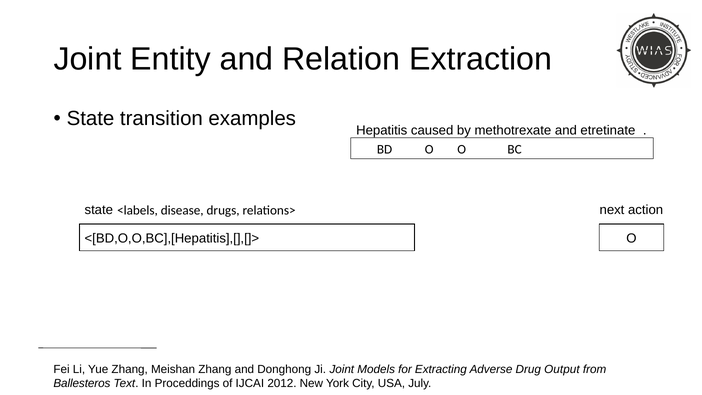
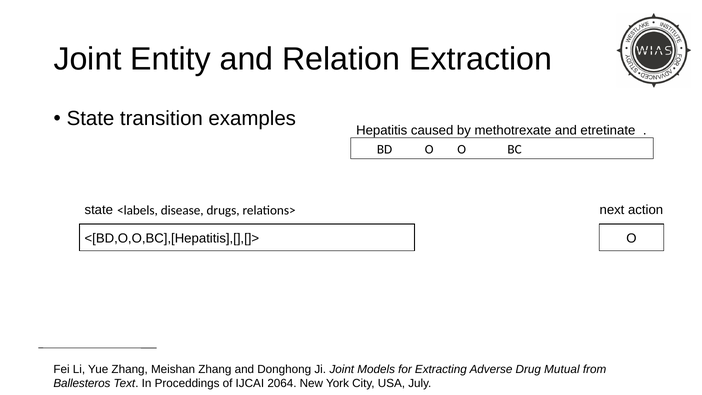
Output: Output -> Mutual (562, 369)
2012: 2012 -> 2064 (282, 383)
